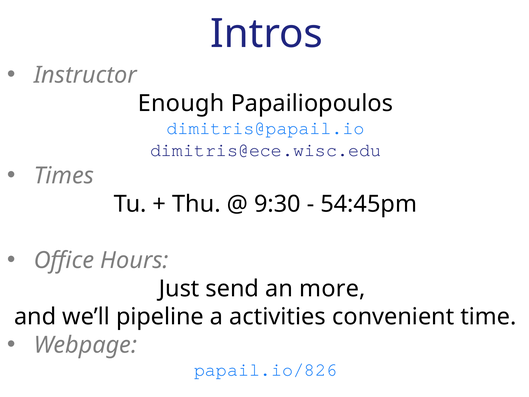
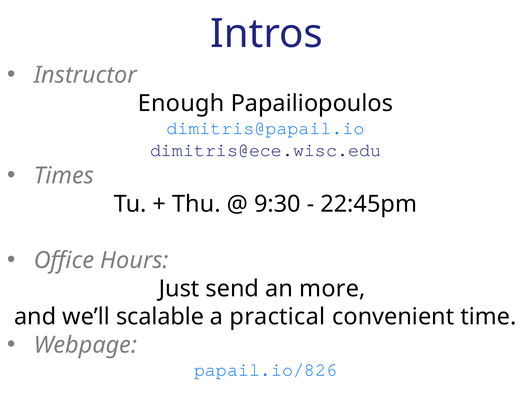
54:45pm: 54:45pm -> 22:45pm (369, 204)
pipeline: pipeline -> scalable (160, 317)
activities: activities -> practical (277, 317)
